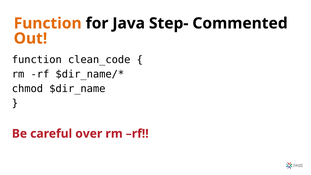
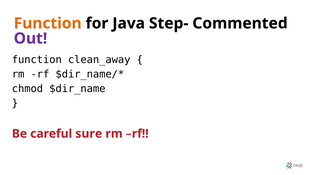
Out colour: orange -> purple (30, 38)
clean_code: clean_code -> clean_away (99, 60)
over: over -> sure (89, 134)
